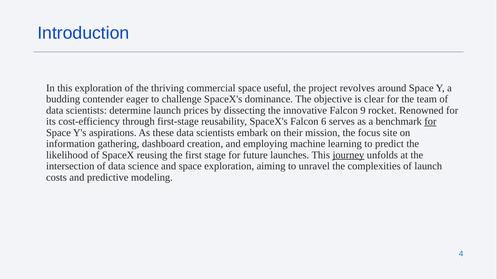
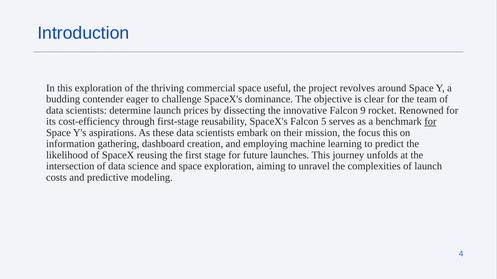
6: 6 -> 5 (324, 122)
focus site: site -> this (390, 133)
journey underline: present -> none (348, 155)
